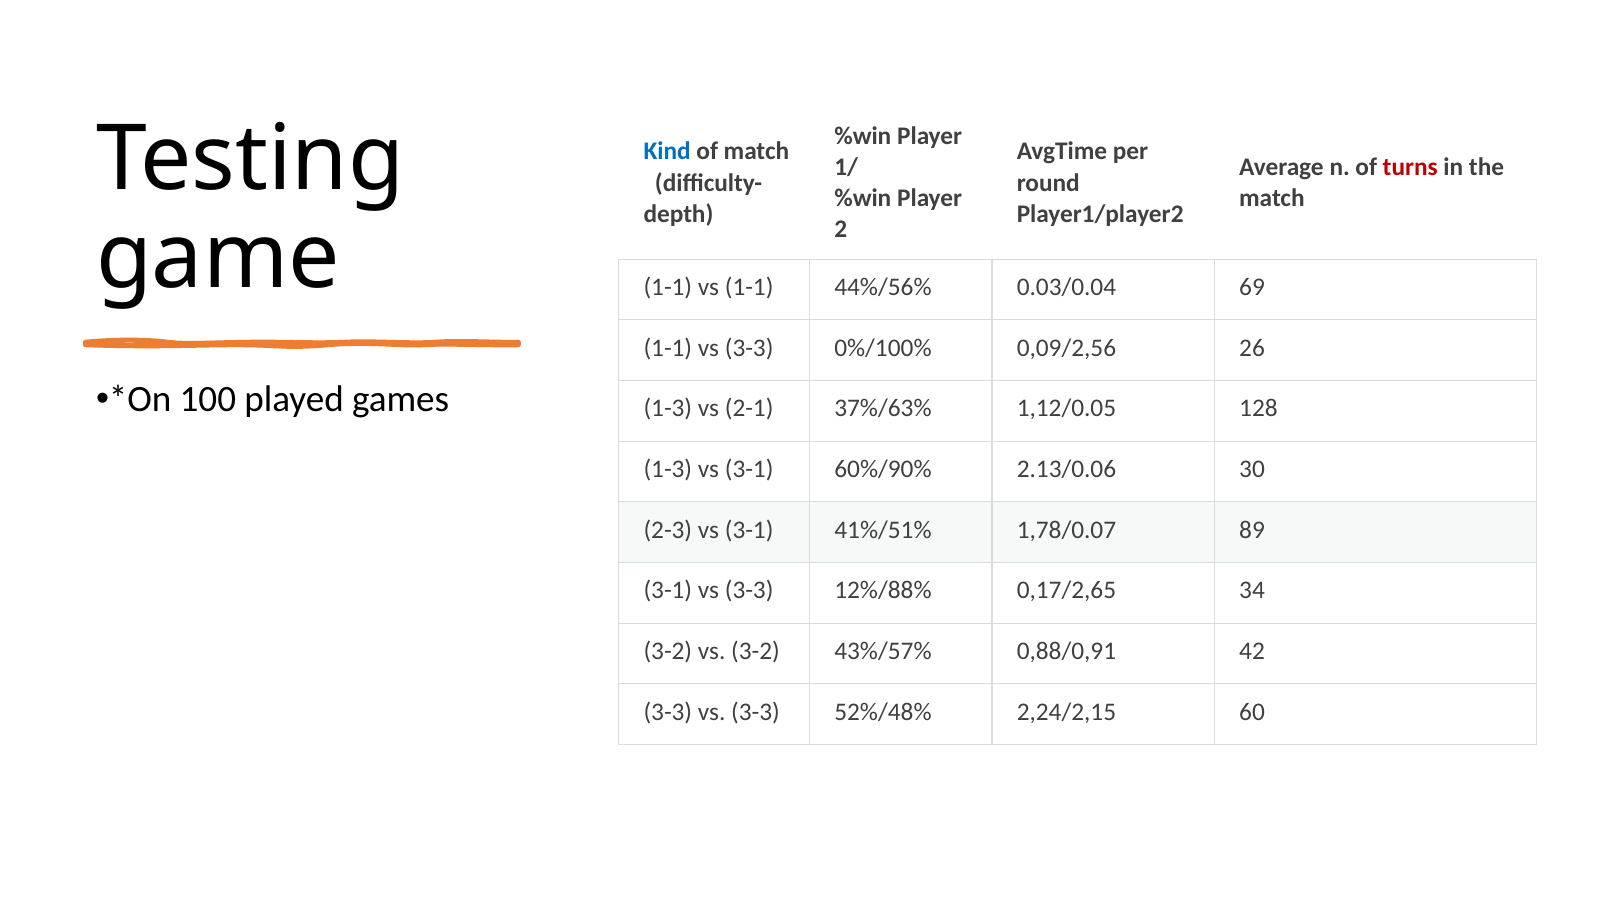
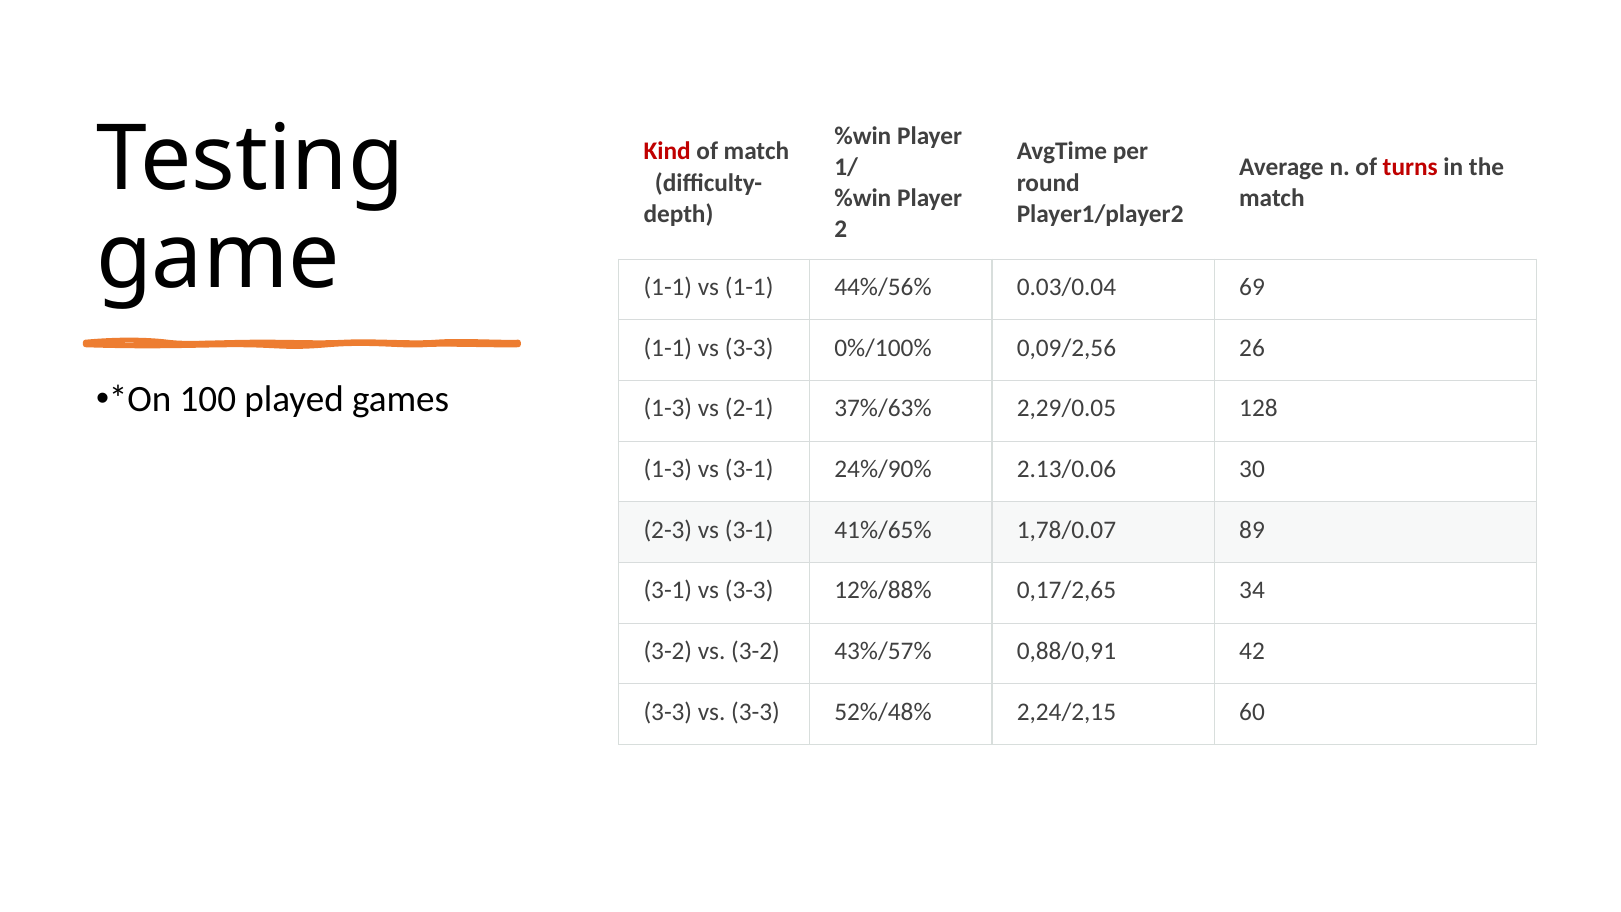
Kind colour: blue -> red (667, 152)
1,12/0.05: 1,12/0.05 -> 2,29/0.05 (1066, 408)
60%/90%: 60%/90% -> 24%/90% (883, 469)
41%/51%: 41%/51% -> 41%/65% (883, 530)
